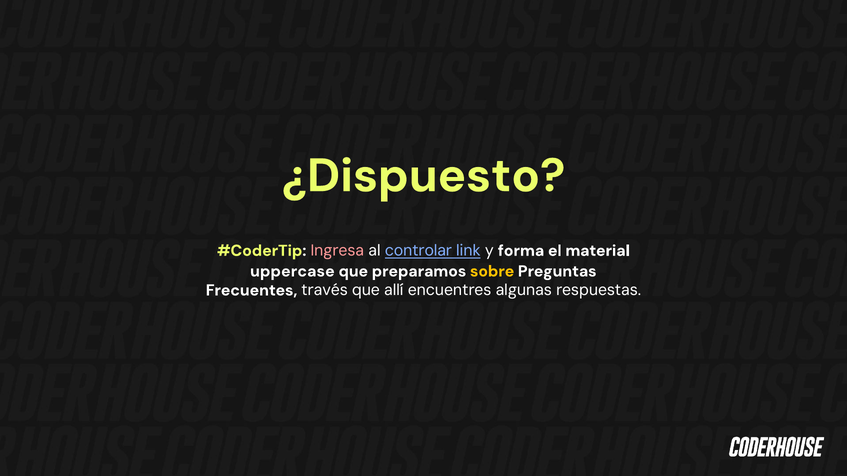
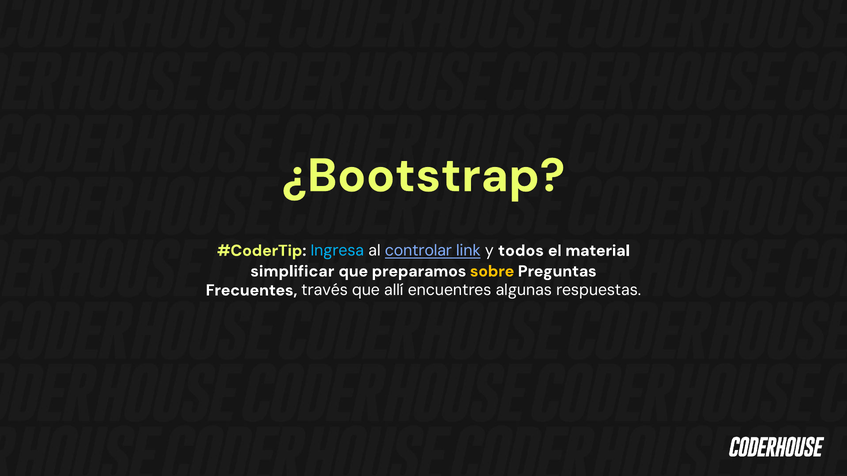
¿Dispuesto: ¿Dispuesto -> ¿Bootstrap (423, 176)
Ingresa colour: pink -> light blue (337, 251)
forma: forma -> todos (521, 251)
uppercase: uppercase -> simplificar (292, 271)
